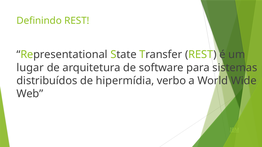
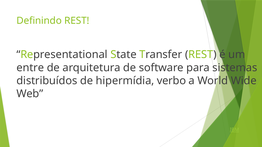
lugar: lugar -> entre (30, 68)
